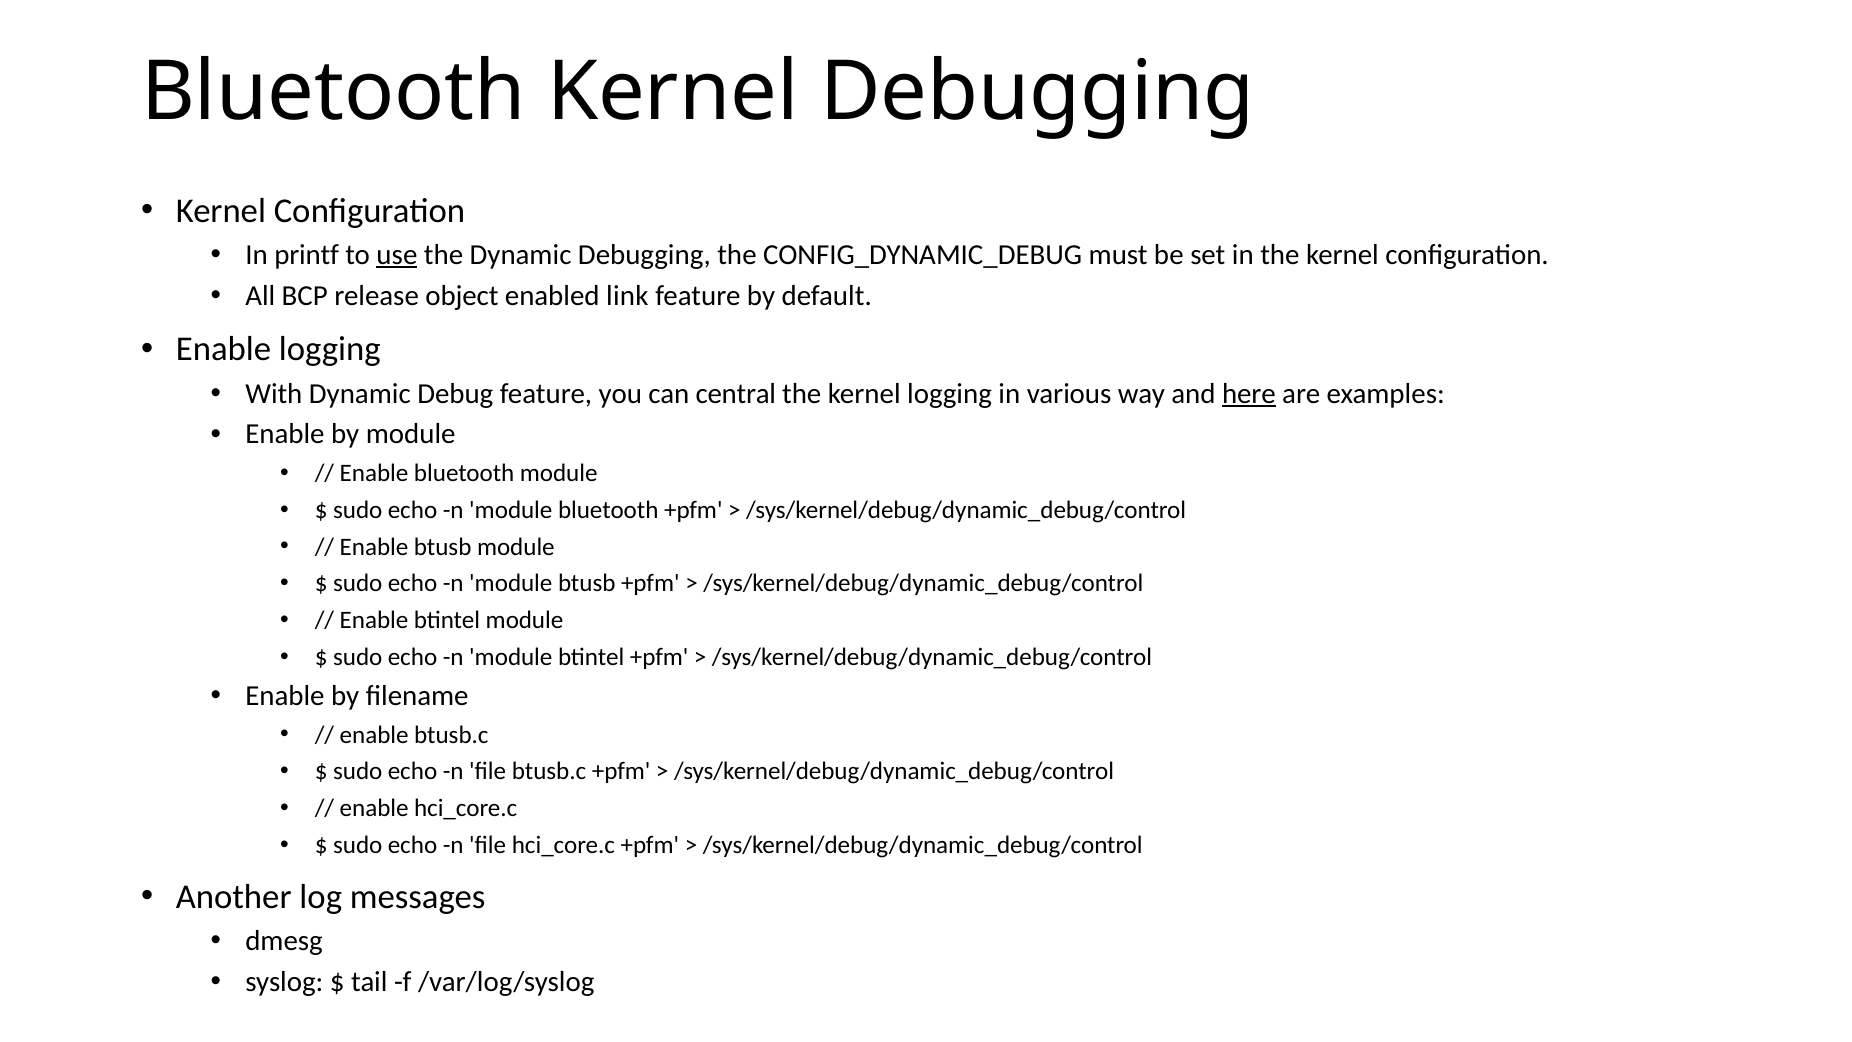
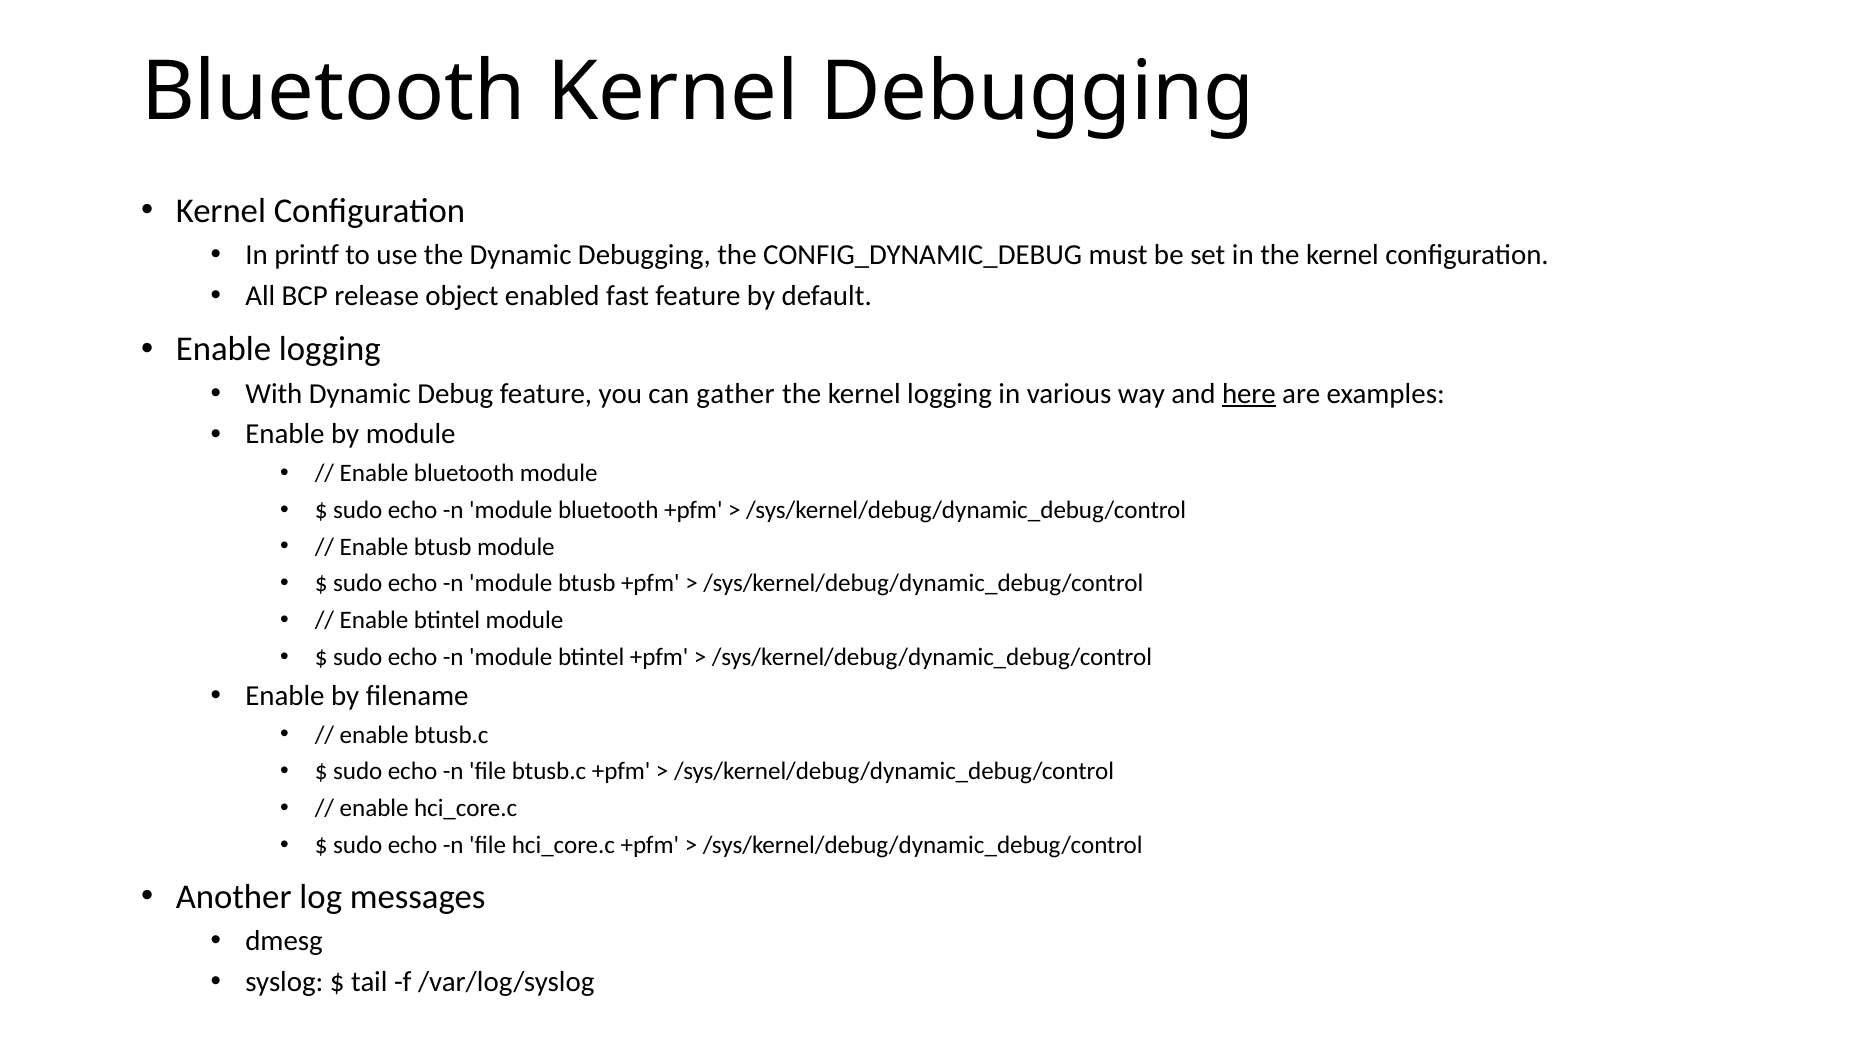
use underline: present -> none (397, 255)
link: link -> fast (628, 296)
central: central -> gather (736, 393)
